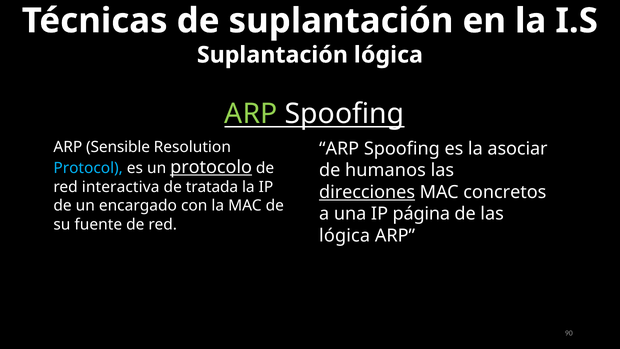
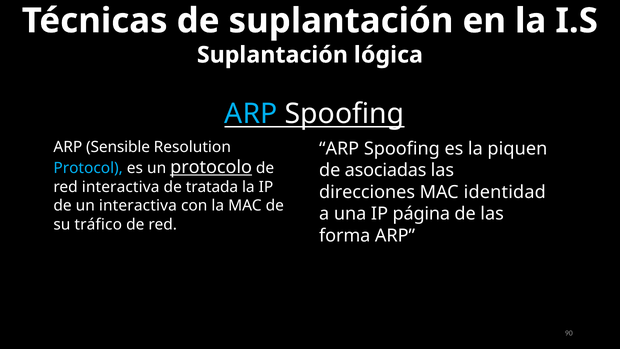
ARP colour: light green -> light blue (251, 114)
asociar: asociar -> piquen (517, 149)
humanos: humanos -> asociadas (386, 170)
direcciones underline: present -> none (367, 192)
concretos: concretos -> identidad (505, 192)
un encargado: encargado -> interactiva (138, 206)
fuente: fuente -> tráfico (98, 224)
lógica: lógica -> forma (345, 235)
